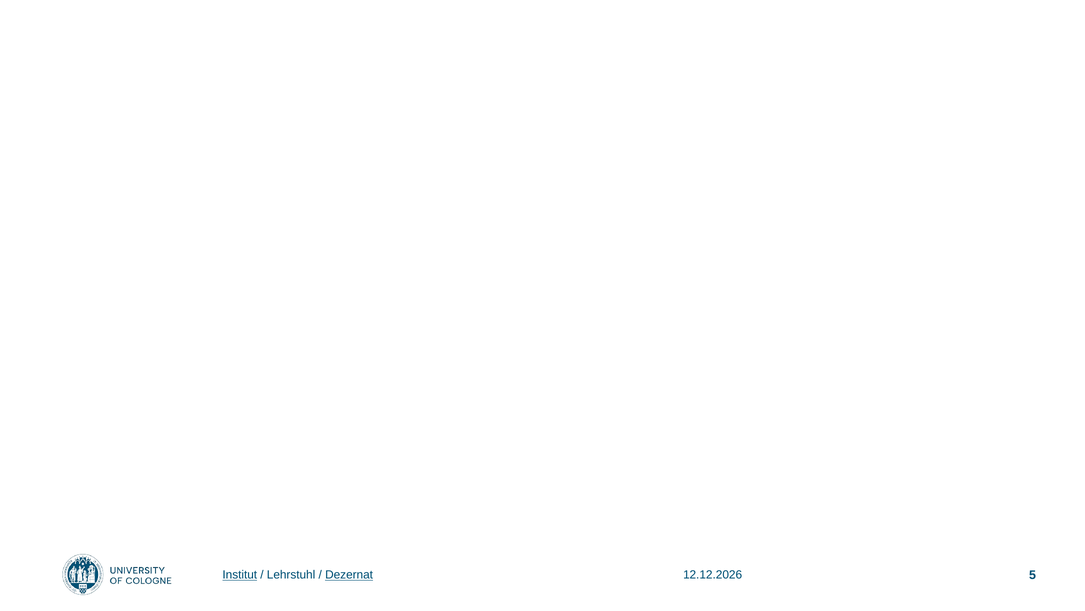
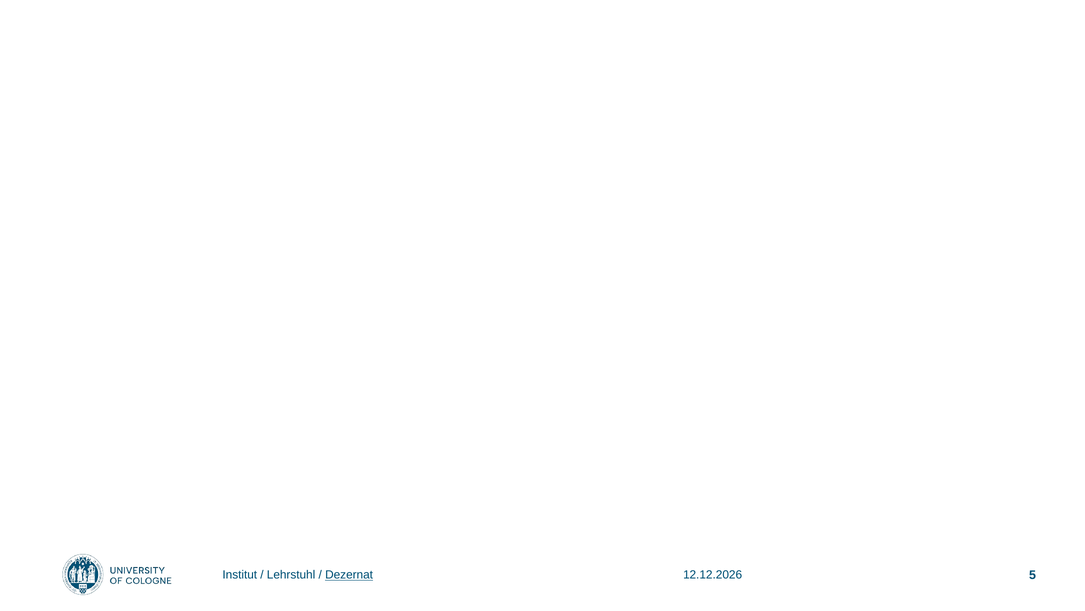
Institut underline: present -> none (240, 574)
